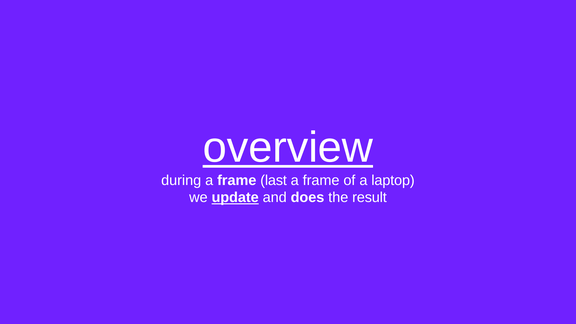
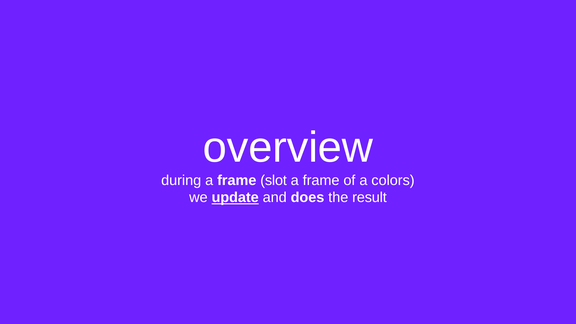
overview underline: present -> none (288, 148)
last: last -> slot (274, 180)
laptop: laptop -> colors (393, 180)
